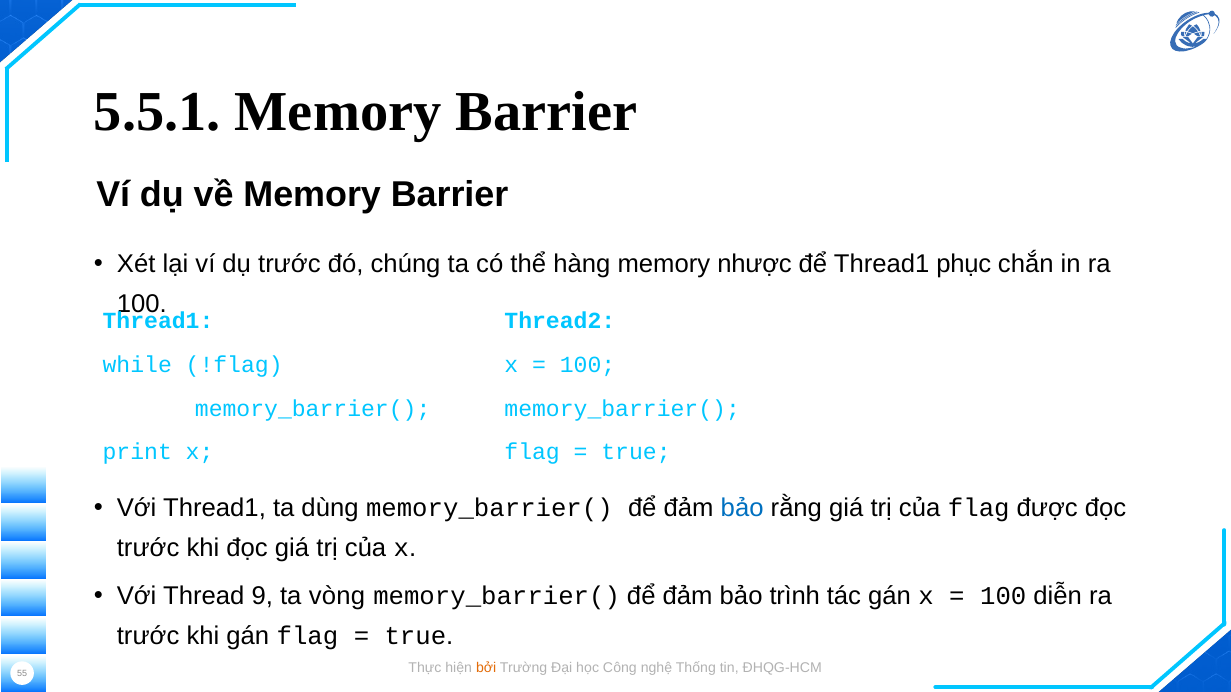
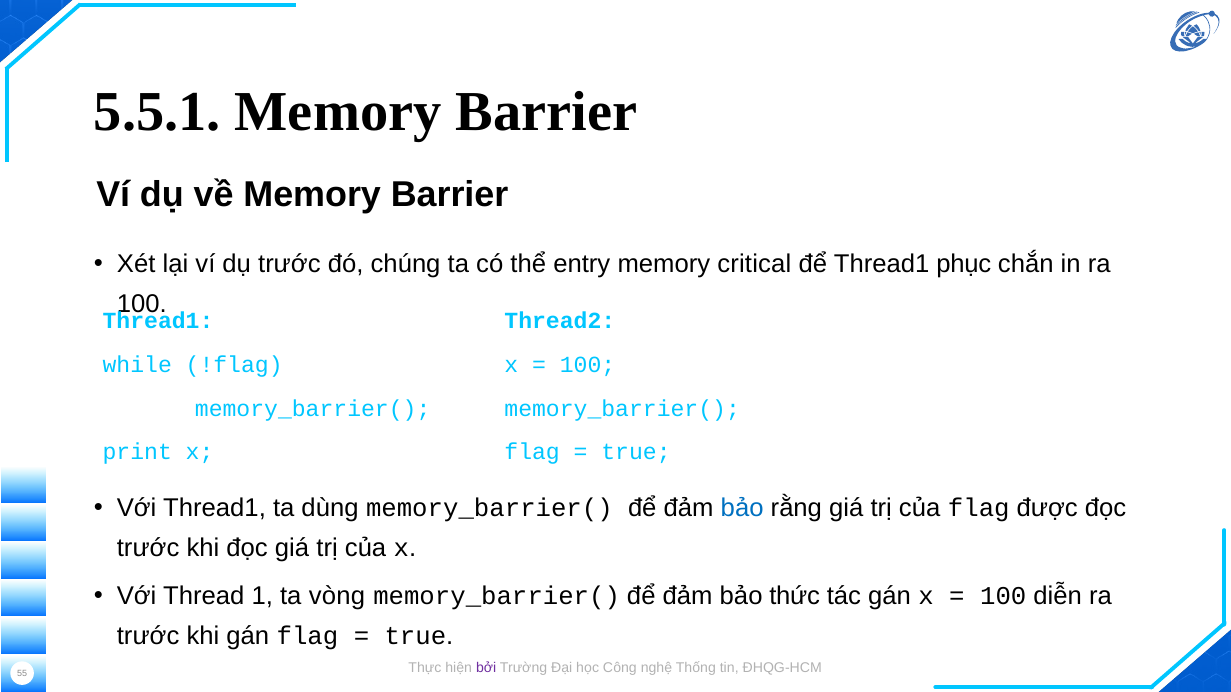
hàng: hàng -> entry (582, 264)
nhược: nhược -> critical (754, 264)
9: 9 -> 1 (262, 596)
trình: trình -> thức (795, 596)
bởi colour: orange -> purple (486, 668)
